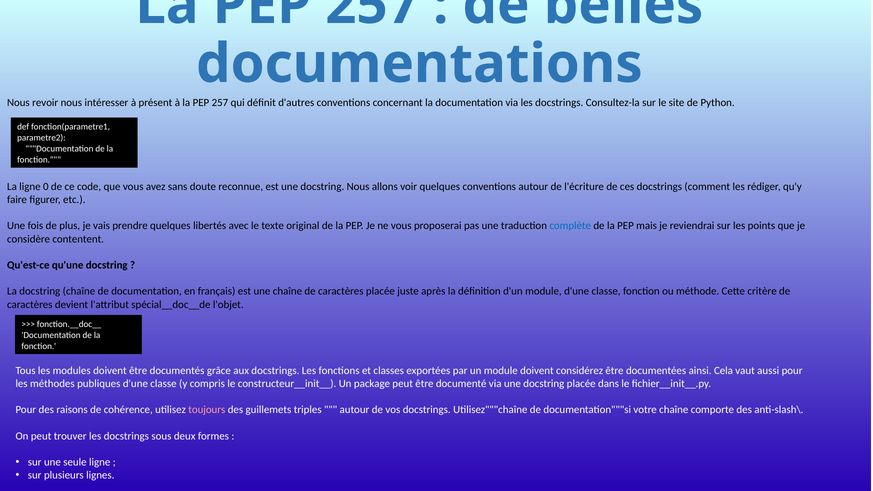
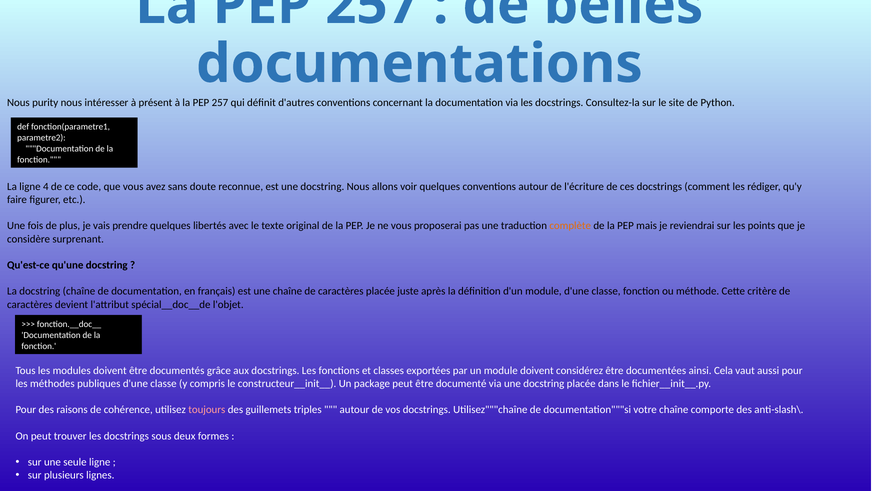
revoir: revoir -> purity (45, 102)
0: 0 -> 4 (46, 187)
complète colour: blue -> orange (570, 226)
contentent: contentent -> surprenant (78, 239)
